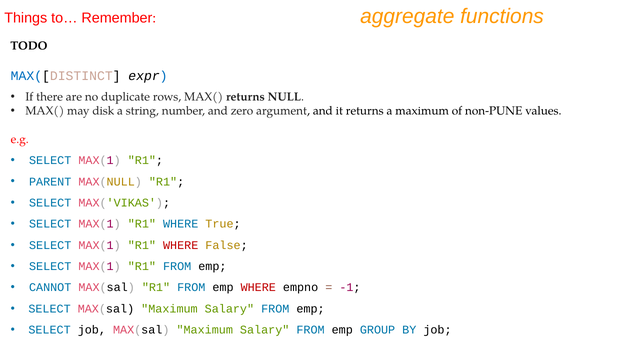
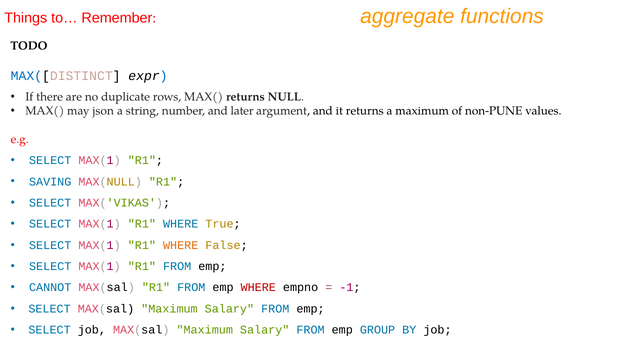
disk: disk -> json (103, 111)
zero: zero -> later (242, 111)
PARENT: PARENT -> SAVING (50, 182)
WHERE colour: red -> orange (181, 245)
